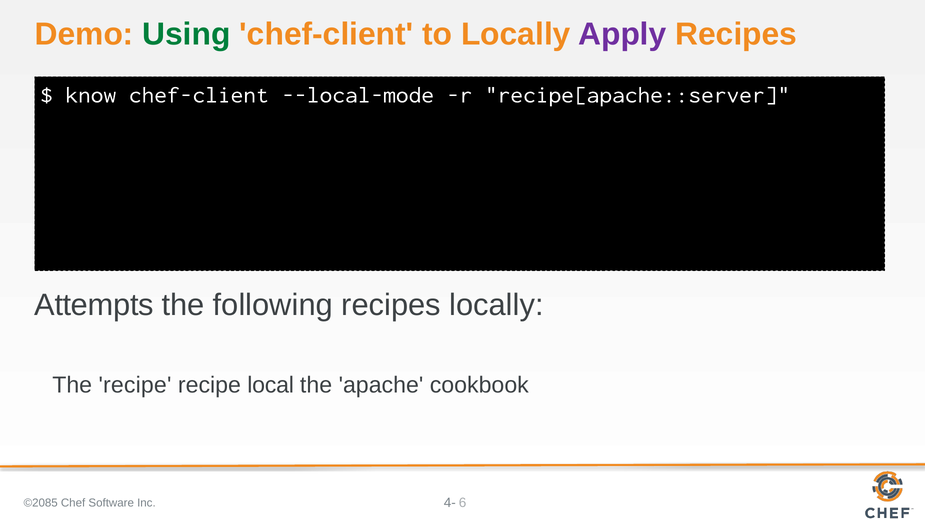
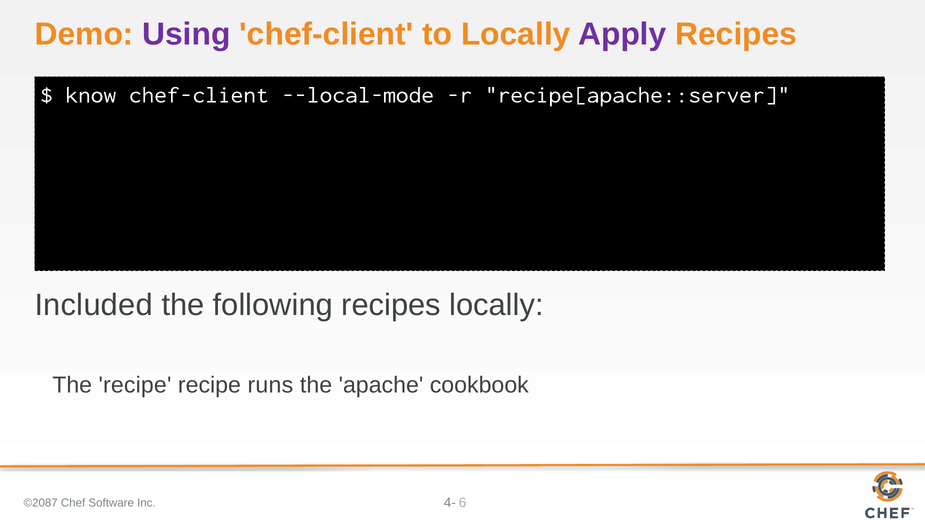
Using colour: green -> purple (186, 34)
Attempts: Attempts -> Included (94, 305)
local: local -> runs (270, 386)
©2085: ©2085 -> ©2087 (41, 503)
